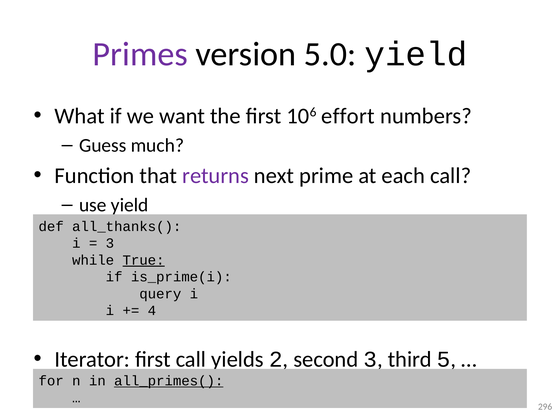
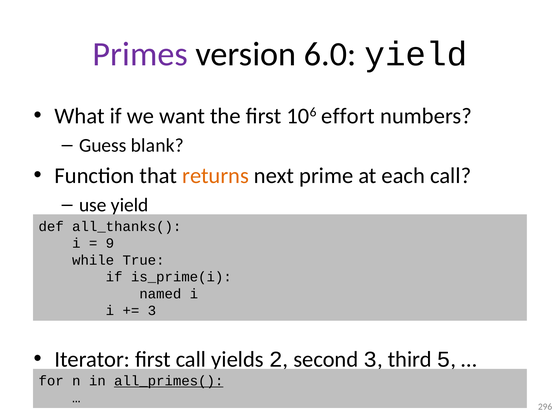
5.0: 5.0 -> 6.0 (330, 54)
much: much -> blank (157, 145)
returns colour: purple -> orange (216, 176)
3: 3 -> 9 (110, 243)
True underline: present -> none (144, 260)
query: query -> named (160, 294)
4: 4 -> 3 (152, 311)
